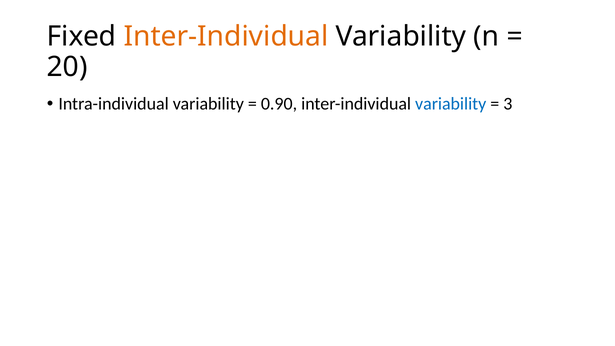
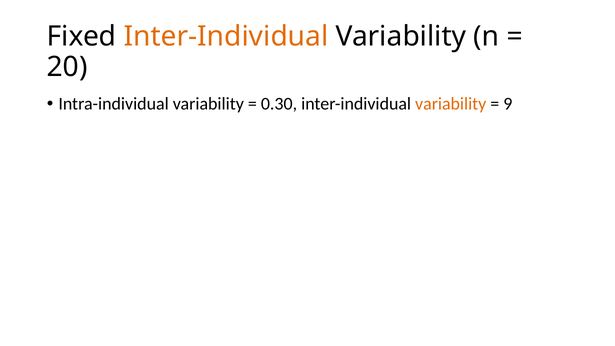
0.90: 0.90 -> 0.30 (279, 104)
variability colour: blue -> orange (451, 104)
3: 3 -> 9 (508, 104)
